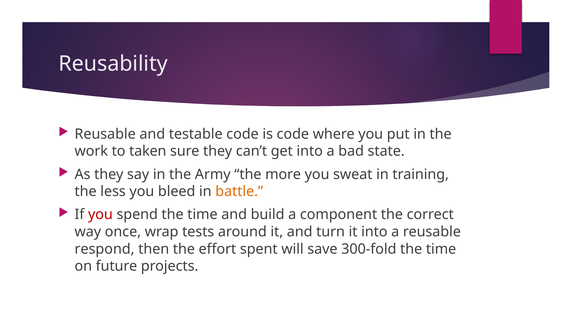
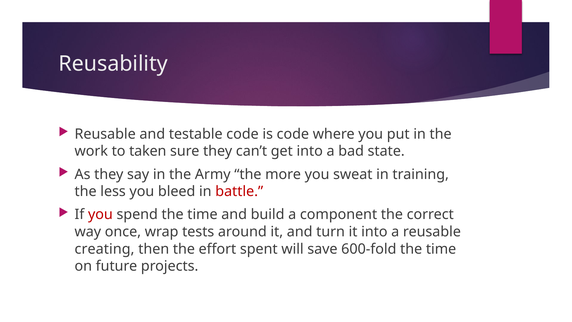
battle colour: orange -> red (239, 191)
respond: respond -> creating (105, 249)
300-fold: 300-fold -> 600-fold (369, 249)
